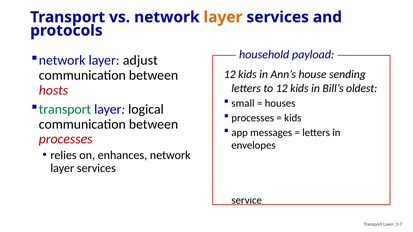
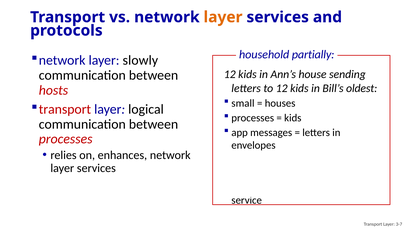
payload: payload -> partially (313, 55)
adjust: adjust -> slowly (140, 61)
transport colour: green -> red (65, 109)
